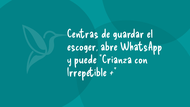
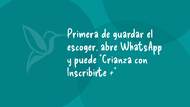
Centras: Centras -> Primera (83, 34)
Irrepetible: Irrepetible -> Inscribirte (87, 72)
